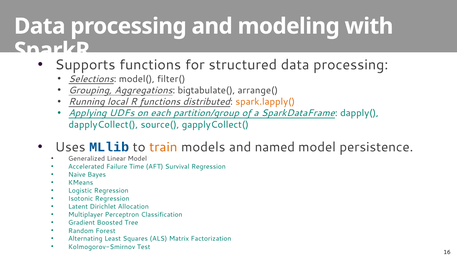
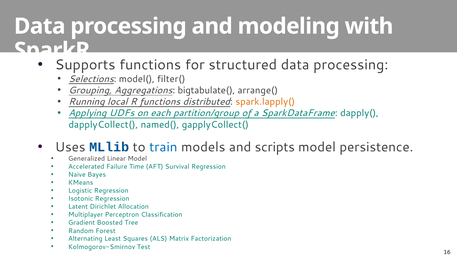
source(: source( -> named( (160, 125)
train colour: orange -> blue (163, 147)
named: named -> scripts (275, 147)
